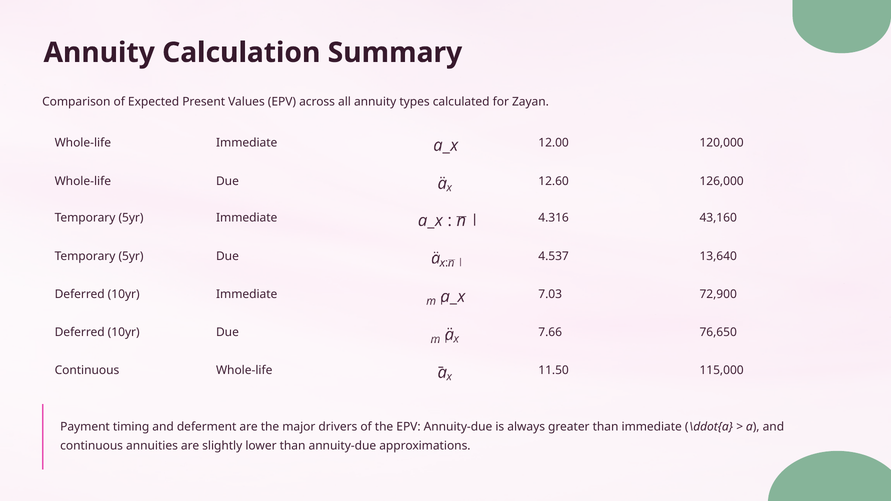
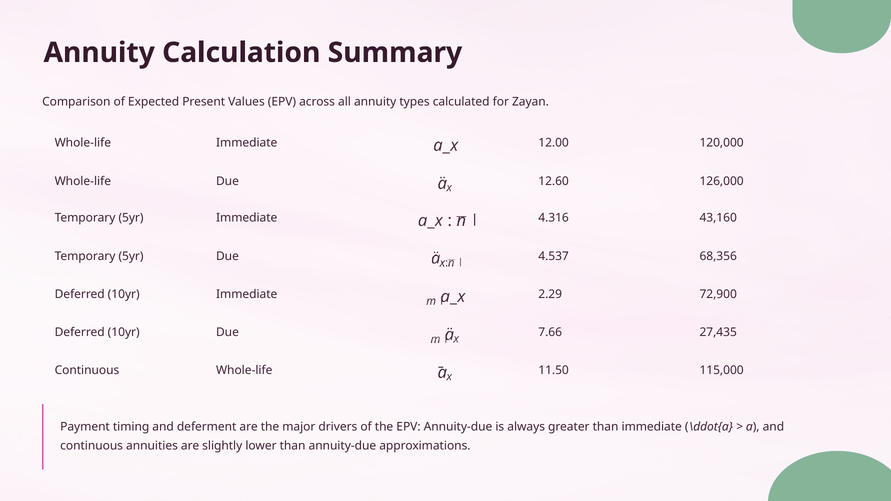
13,640: 13,640 -> 68,356 (718, 256)
7.03: 7.03 -> 2.29 (550, 294)
76,650: 76,650 -> 27,435 (718, 332)
